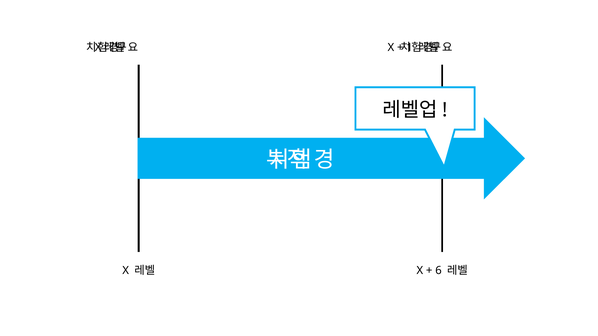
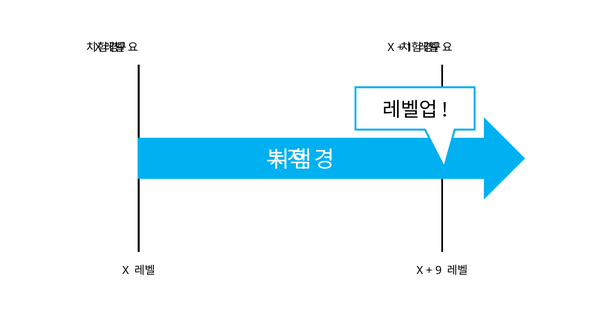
6: 6 -> 9 (438, 271)
